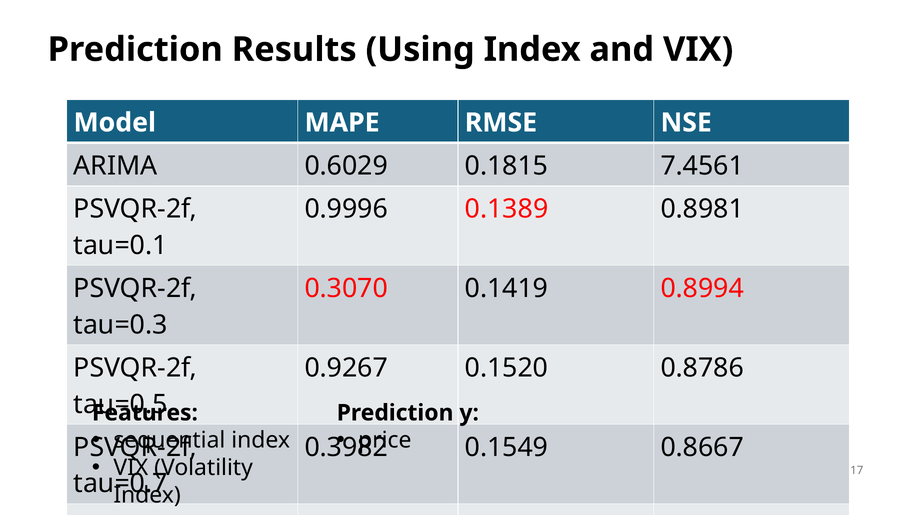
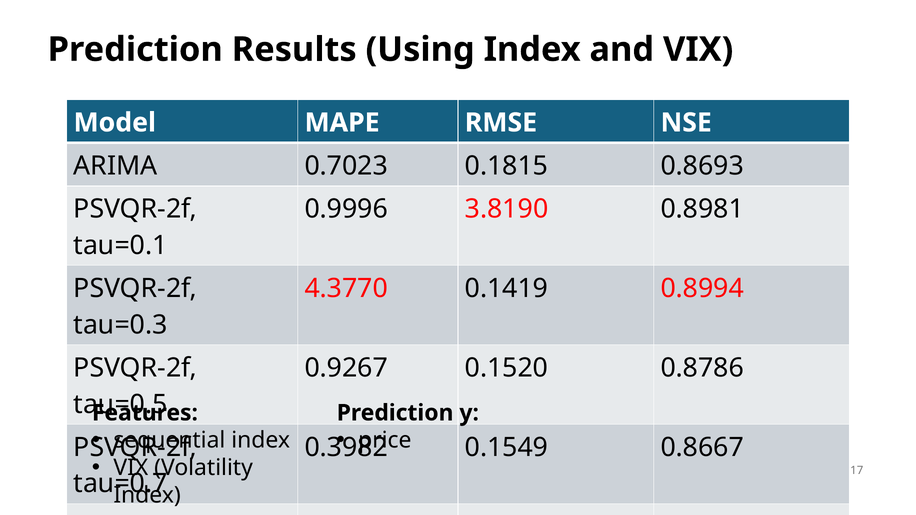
0.6029: 0.6029 -> 0.7023 (346, 166)
7.4561: 7.4561 -> 0.8693 (702, 166)
0.1389: 0.1389 -> 3.8190 (507, 209)
0.3070: 0.3070 -> 4.3770 (346, 289)
